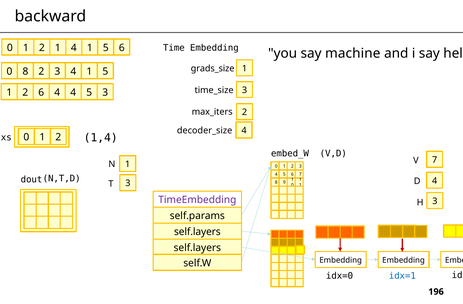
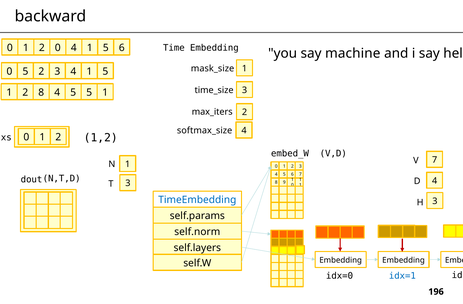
2 1: 1 -> 0 (58, 48)
grads_size: grads_size -> mask_size (213, 68)
0 8: 8 -> 5 (25, 71)
2 6: 6 -> 8 (41, 92)
4: 4 -> 5 (73, 92)
5 3: 3 -> 1 (105, 92)
decoder_size: decoder_size -> softmax_size (205, 131)
1,4: 1,4 -> 1,2 (101, 138)
TimeEmbedding colour: purple -> blue (197, 200)
self.layers: self.layers -> self.norm (197, 232)
